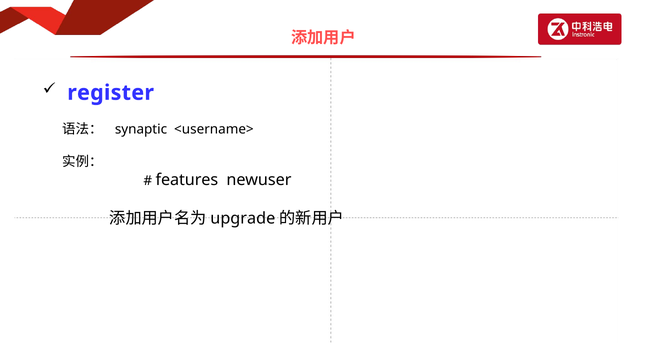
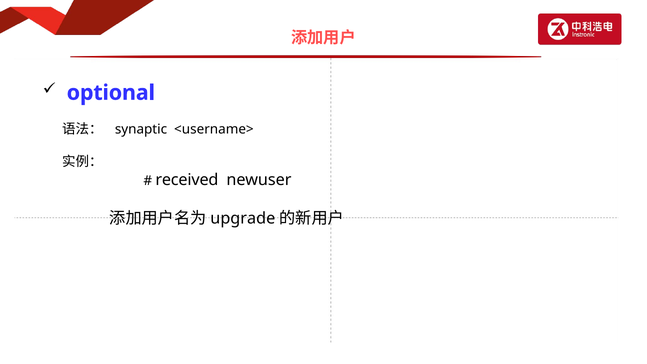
register: register -> optional (111, 93)
features: features -> received (187, 180)
